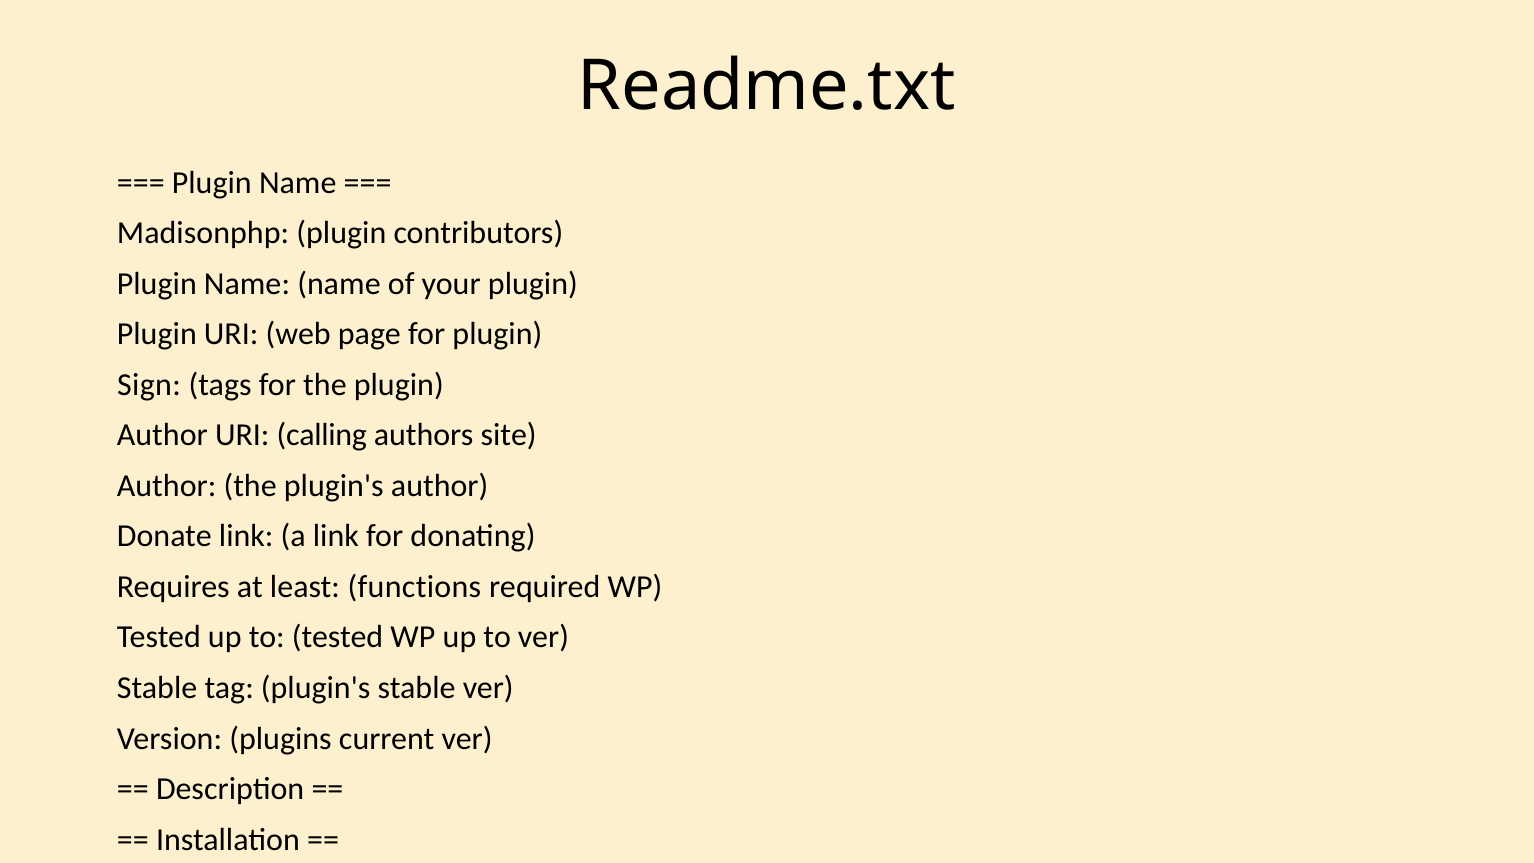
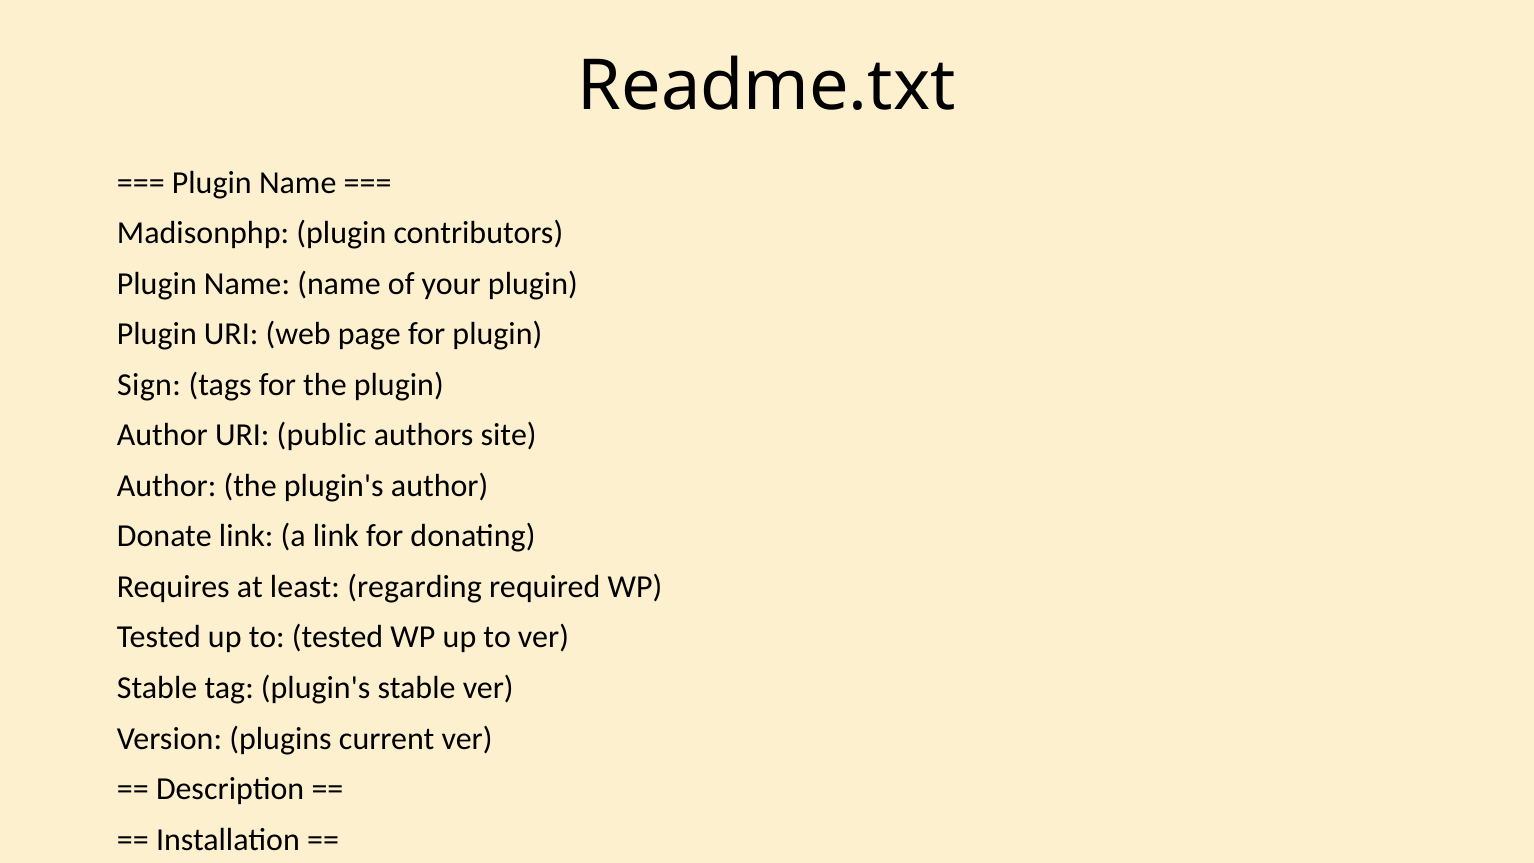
calling: calling -> public (322, 435)
functions: functions -> regarding (415, 587)
